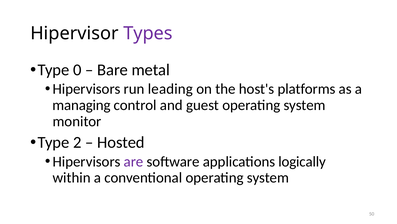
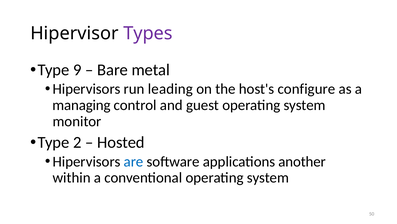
0: 0 -> 9 (77, 70)
platforms: platforms -> configure (306, 89)
are colour: purple -> blue (134, 161)
logically: logically -> another (302, 161)
